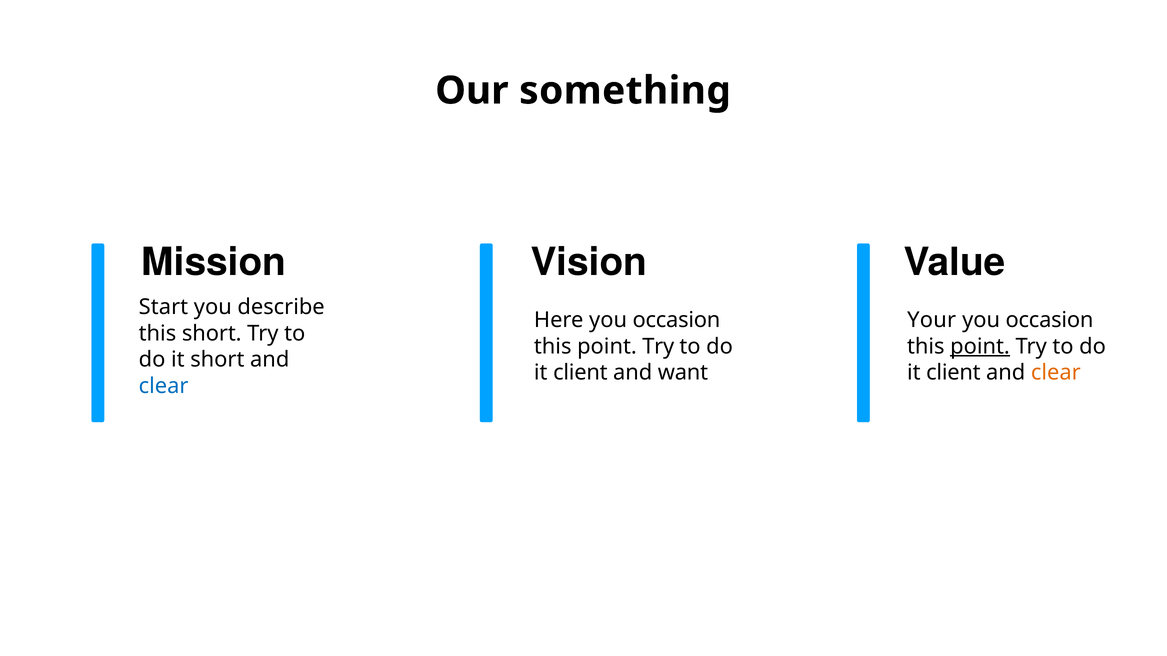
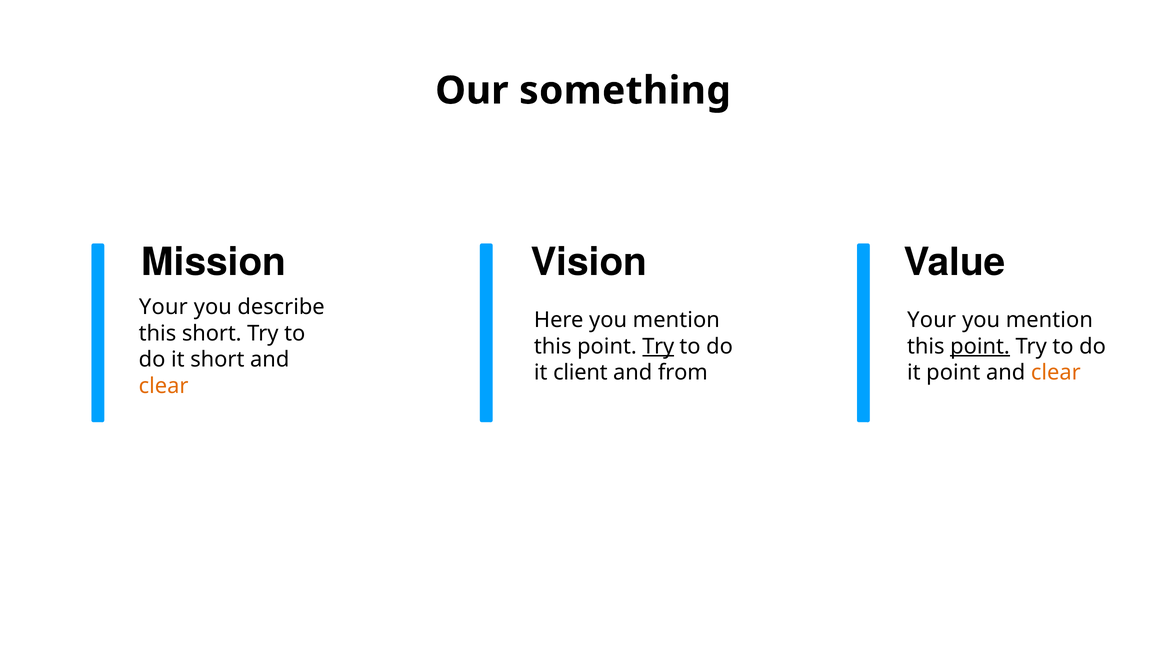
Start: Start -> Your (163, 307)
Here you occasion: occasion -> mention (676, 320)
occasion: occasion -> mention (1049, 320)
Try underline: none -> present (658, 347)
want: want -> from (683, 373)
client: client -> point (953, 373)
clear colour: blue -> orange (164, 386)
